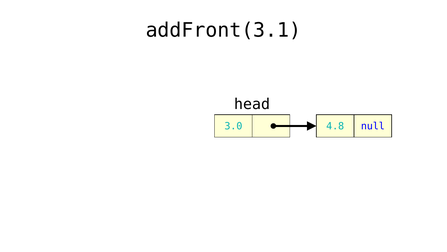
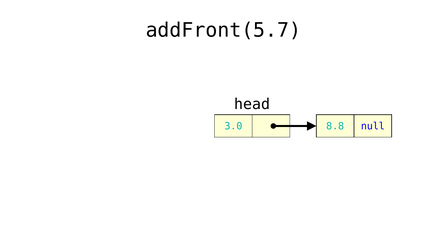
addFront(3.1: addFront(3.1 -> addFront(5.7 (223, 30)
4.8: 4.8 -> 8.8 (335, 126)
